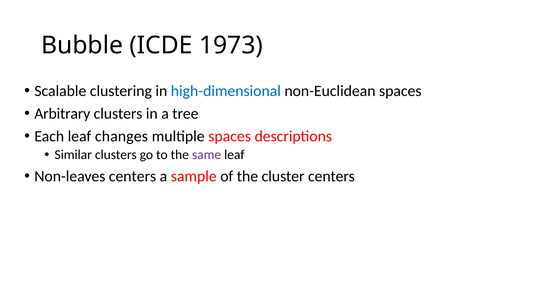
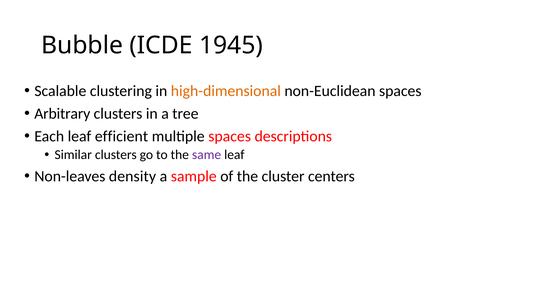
1973: 1973 -> 1945 (231, 45)
high-dimensional colour: blue -> orange (226, 91)
changes: changes -> efficient (121, 136)
Non-leaves centers: centers -> density (132, 176)
